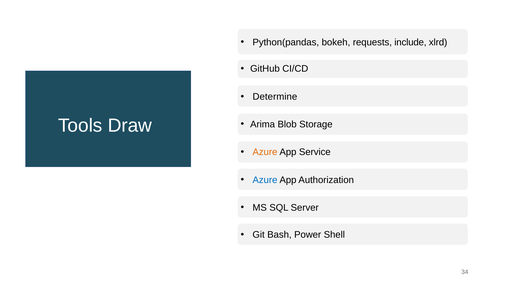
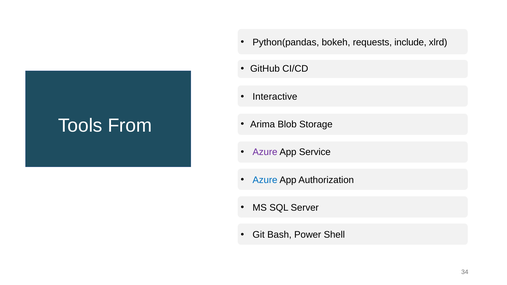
Determine: Determine -> Interactive (275, 97)
Draw: Draw -> From (130, 126)
Azure colour: orange -> purple (265, 152)
